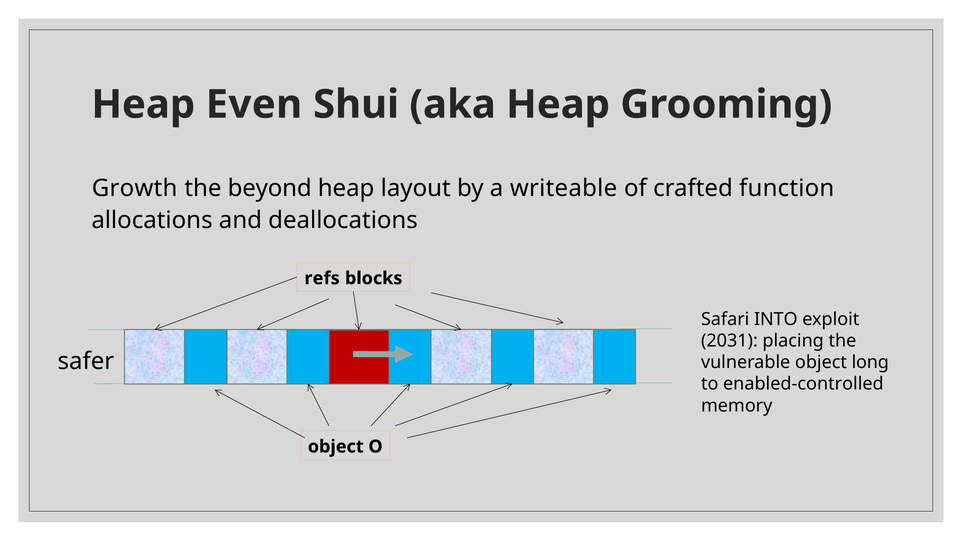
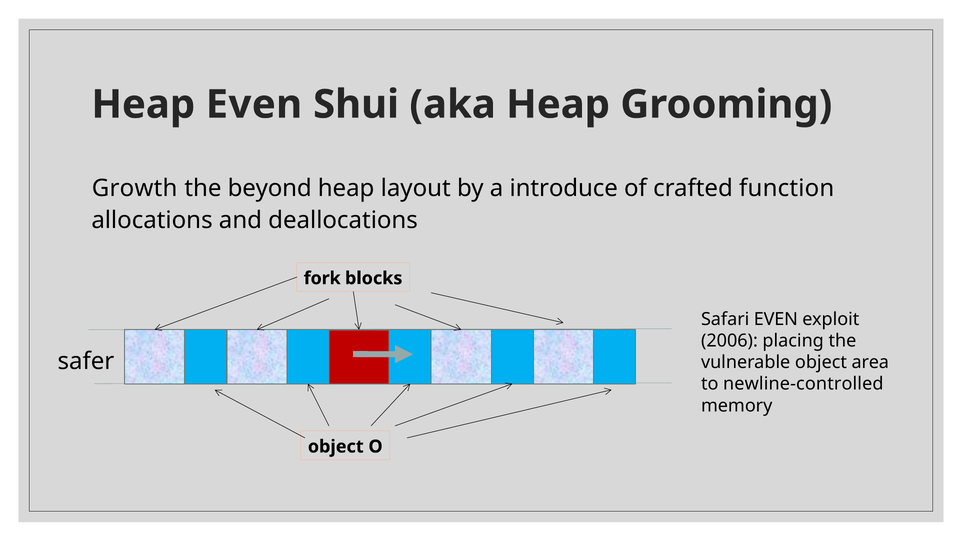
writeable: writeable -> introduce (564, 189)
refs: refs -> fork (322, 278)
Safari INTO: INTO -> EVEN (776, 319)
2031: 2031 -> 2006 (729, 341)
long: long -> area (870, 362)
enabled-controlled: enabled-controlled -> newline-controlled (803, 384)
